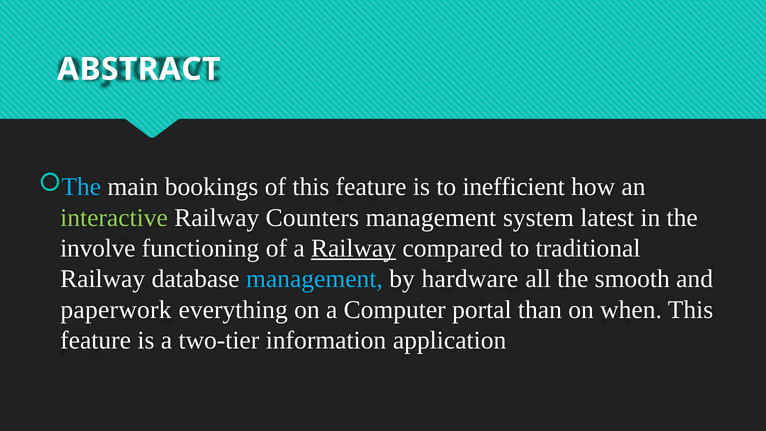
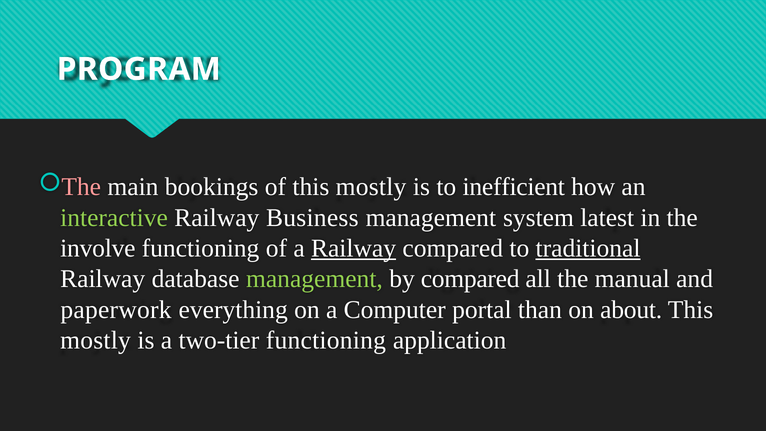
ABSTRACT: ABSTRACT -> PROGRAM (139, 69)
The colour: light blue -> pink (81, 187)
of this feature: feature -> mostly (371, 187)
Counters: Counters -> Business (312, 218)
traditional underline: none -> present (588, 248)
management colour: light blue -> light green (314, 279)
by hardware: hardware -> compared (470, 279)
smooth: smooth -> manual (632, 279)
when: when -> about (631, 309)
feature: feature -> mostly (96, 340)
two-tier information: information -> functioning (326, 340)
